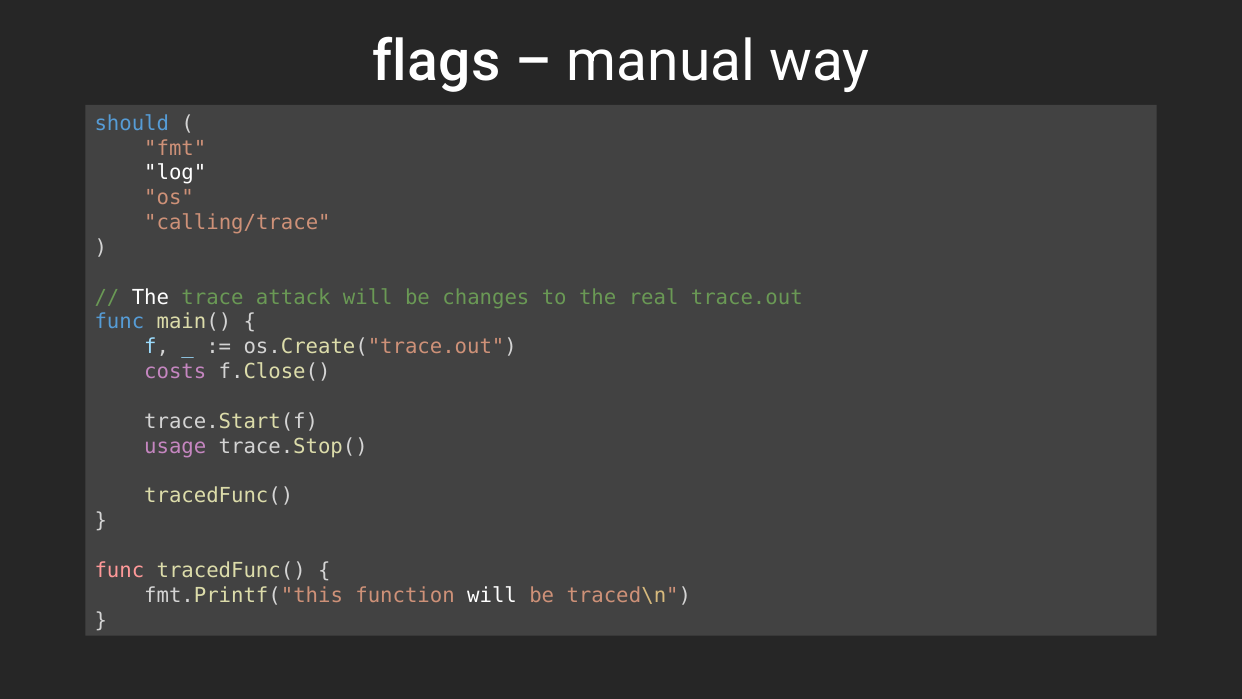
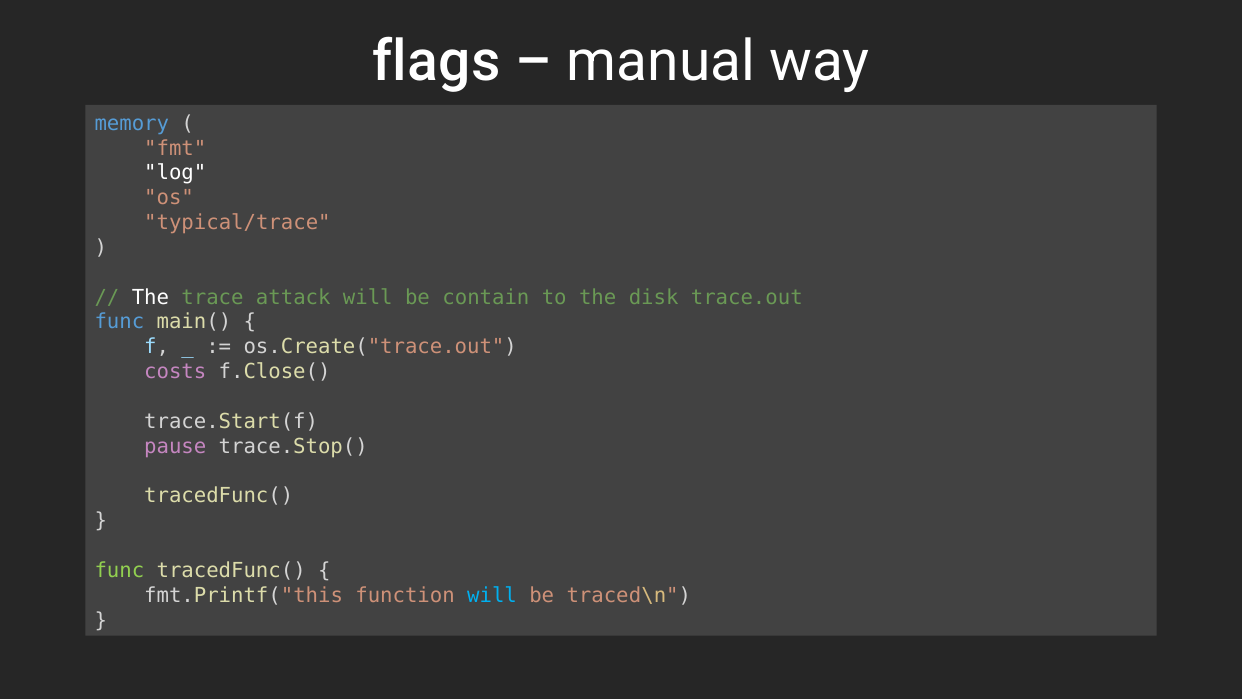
should: should -> memory (132, 123)
calling/trace: calling/trace -> typical/trace (237, 223)
changes: changes -> contain (486, 297)
real: real -> disk (654, 297)
usage: usage -> pause (175, 446)
func colour: pink -> light green (119, 570)
will colour: white -> light blue (492, 595)
